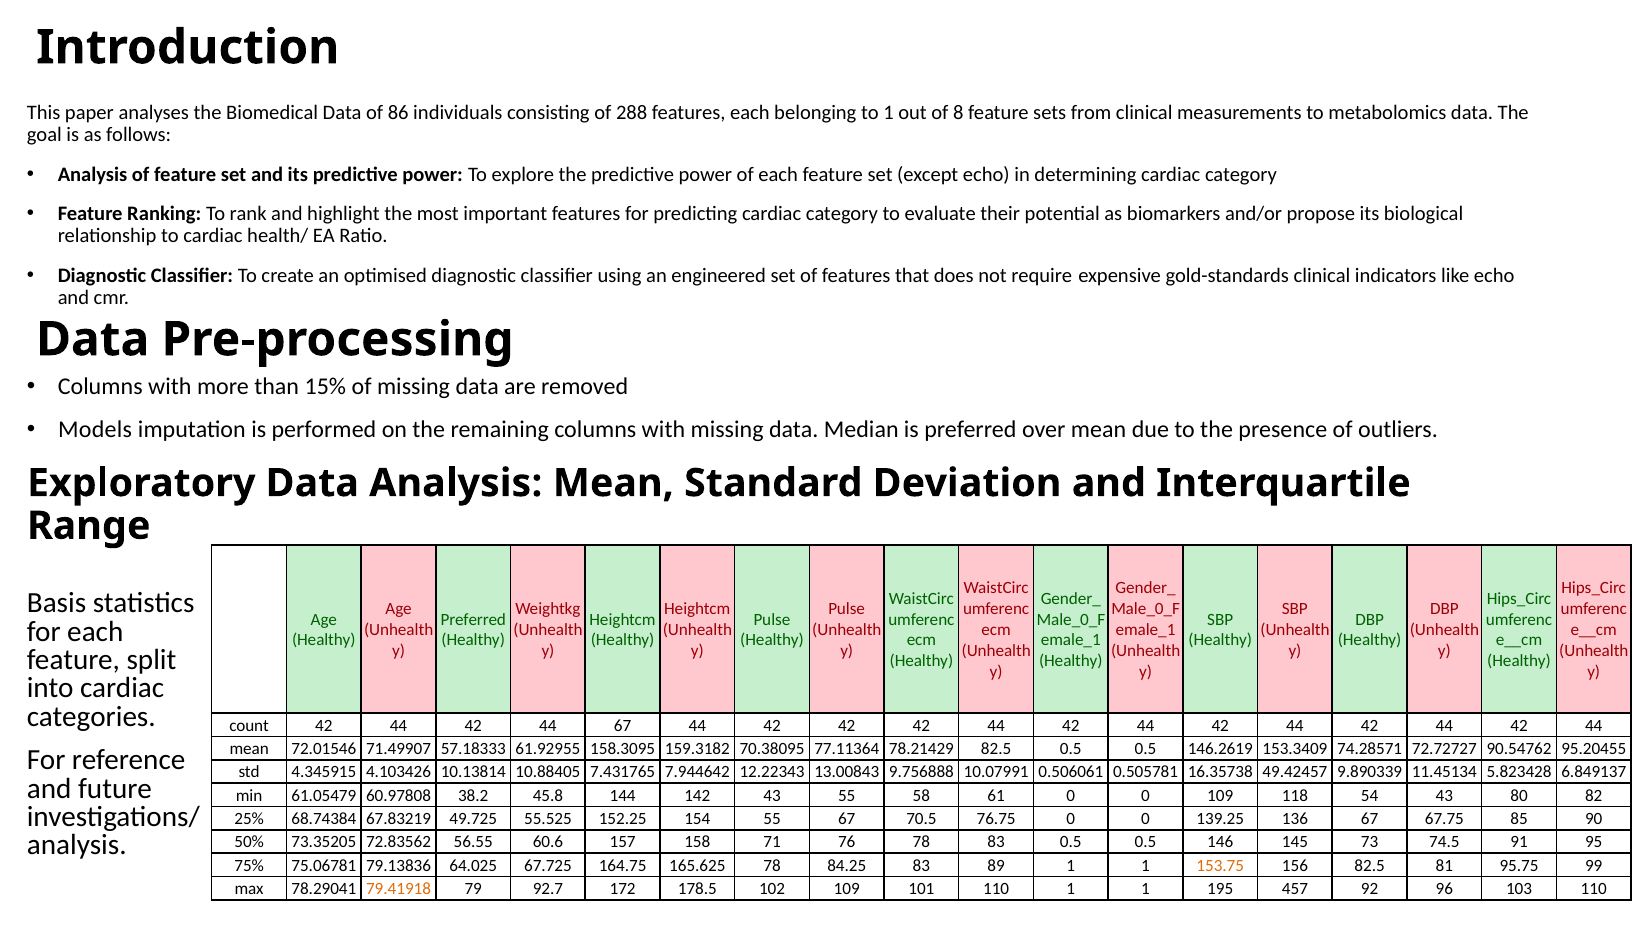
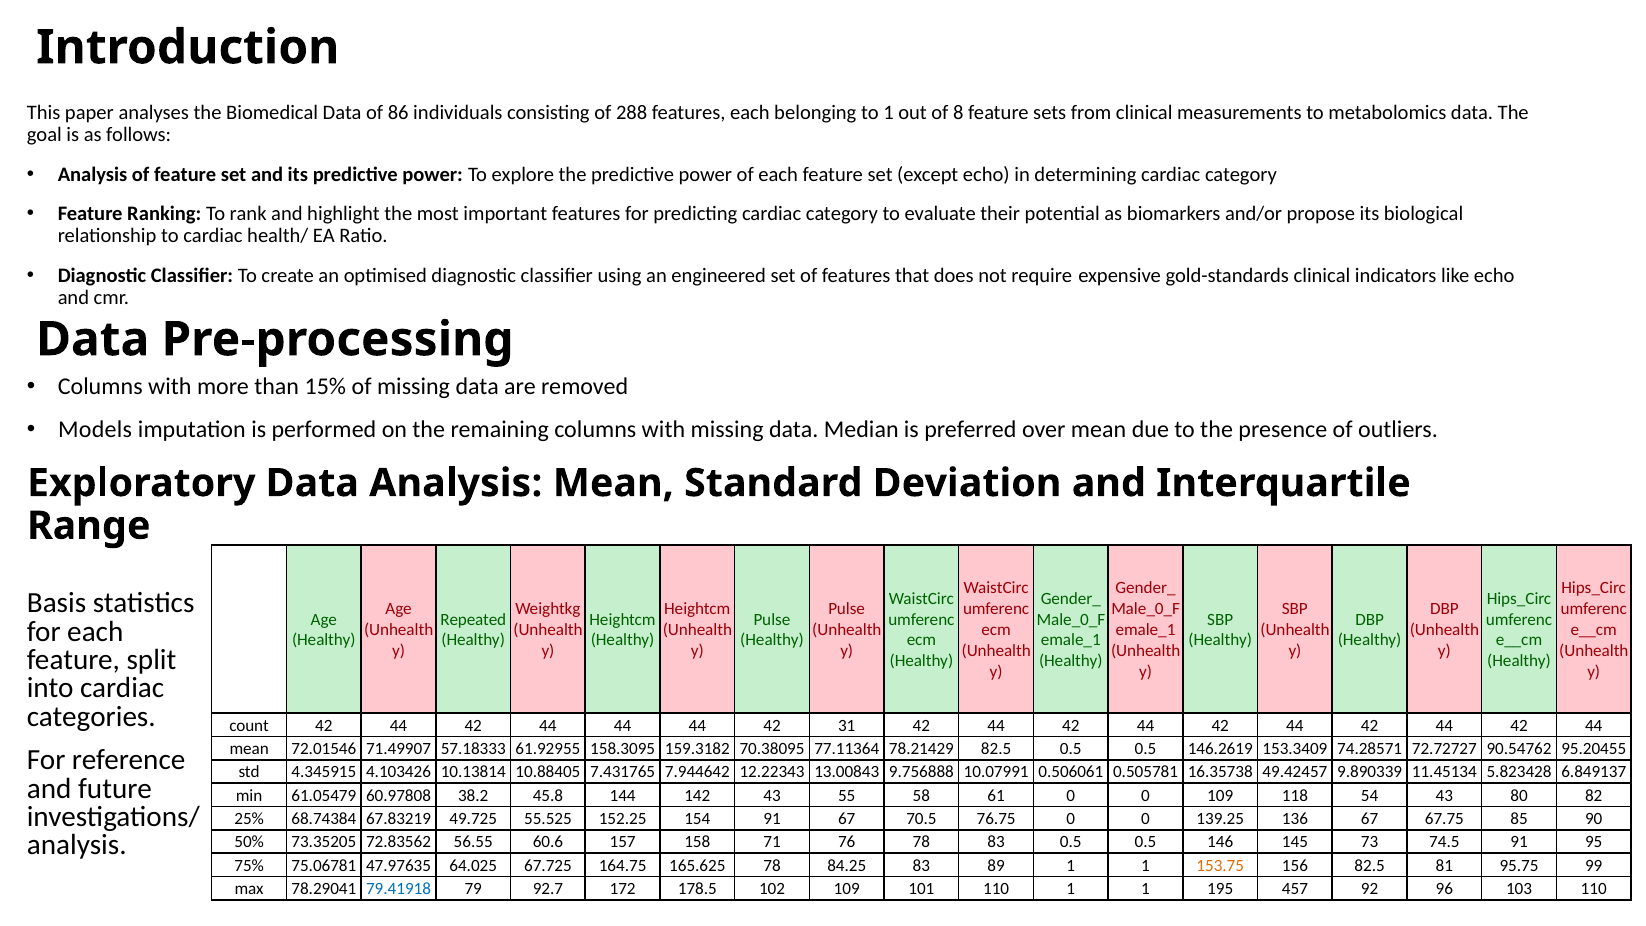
Preferred: Preferred -> Repeated (473, 619)
42 44 67: 67 -> 44 (623, 726)
44 42 42: 42 -> 31 (847, 726)
154 55: 55 -> 91 (772, 819)
79.13836: 79.13836 -> 47.97635 (399, 865)
79.41918 colour: orange -> blue (399, 889)
